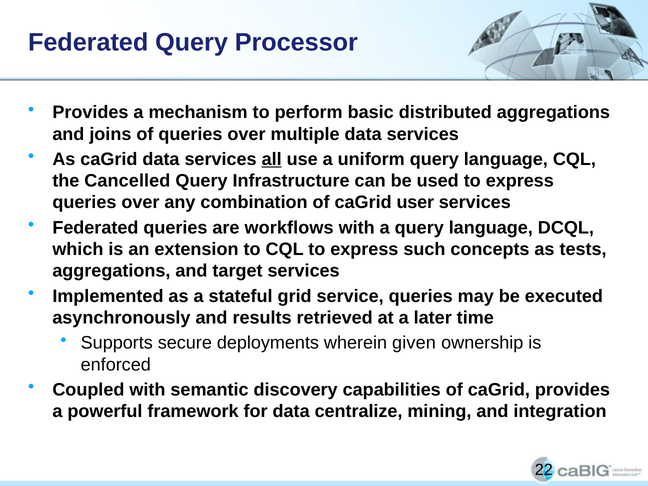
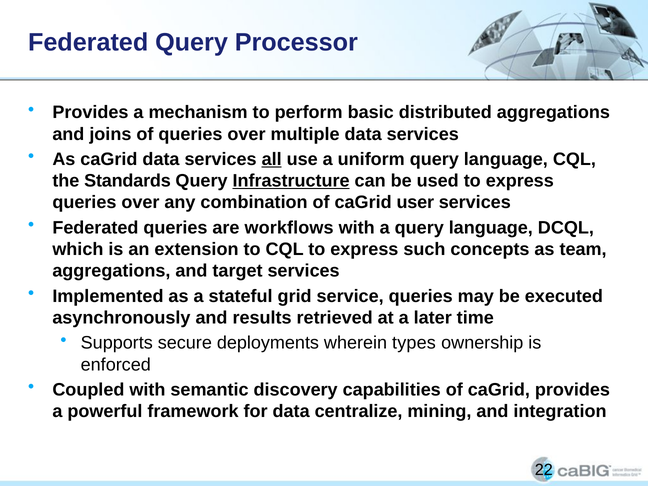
Cancelled: Cancelled -> Standards (128, 181)
Infrastructure underline: none -> present (291, 181)
tests: tests -> team (583, 249)
given: given -> types (414, 343)
